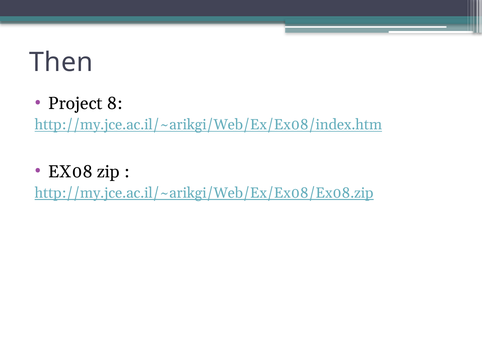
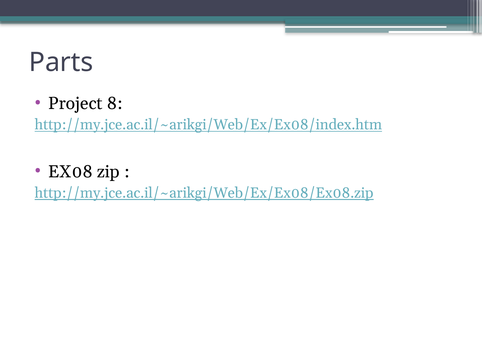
Then: Then -> Parts (61, 62)
